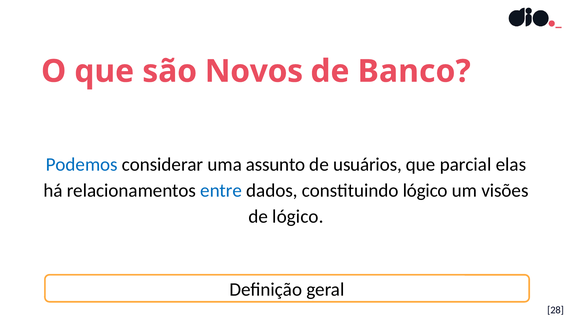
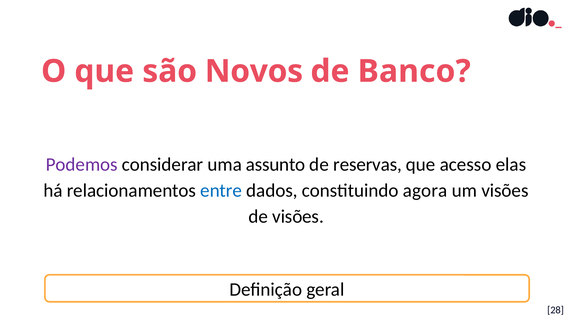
Podemos colour: blue -> purple (82, 164)
usuários: usuários -> reservas (367, 164)
parcial: parcial -> acesso (466, 164)
constituindo lógico: lógico -> agora (425, 190)
de lógico: lógico -> visões (298, 216)
